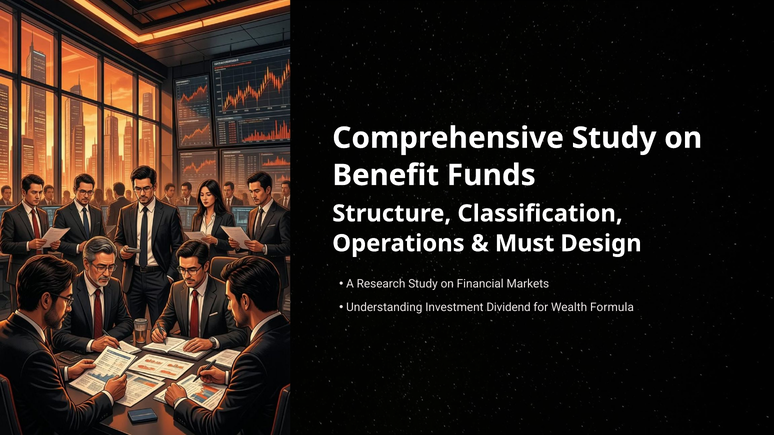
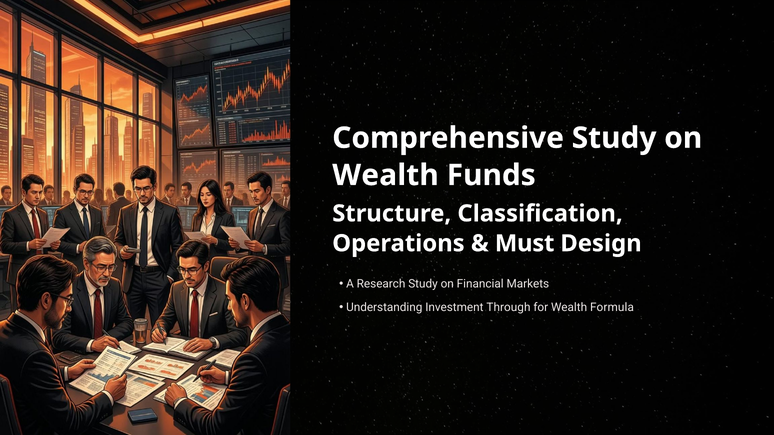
Benefit: Benefit -> Wealth (386, 175)
Dividend: Dividend -> Through (508, 308)
